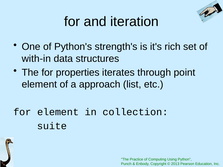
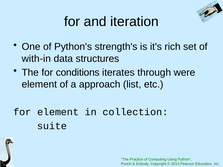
properties: properties -> conditions (78, 73)
point: point -> were (185, 73)
